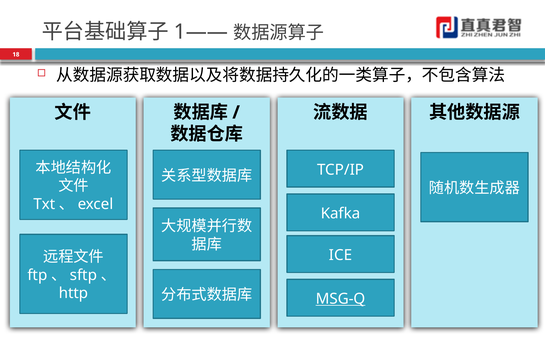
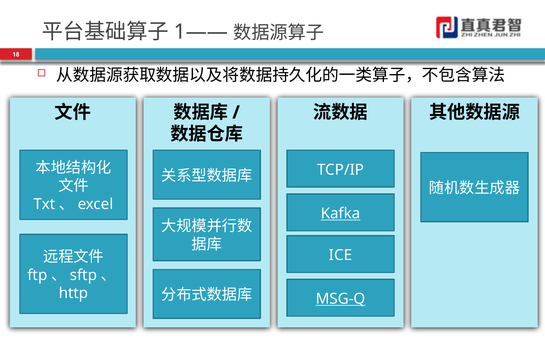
Kafka underline: none -> present (341, 213)
